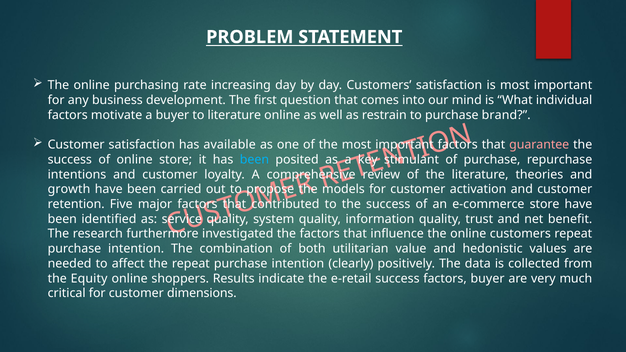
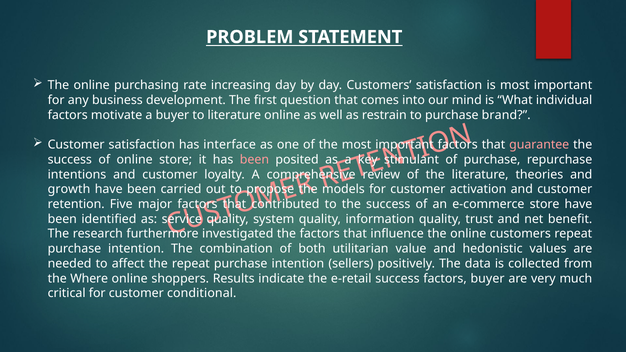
available: available -> interface (230, 145)
been colour: light blue -> pink (254, 160)
clearly: clearly -> sellers (351, 264)
Equity: Equity -> Where (89, 279)
dimensions: dimensions -> conditional (202, 293)
